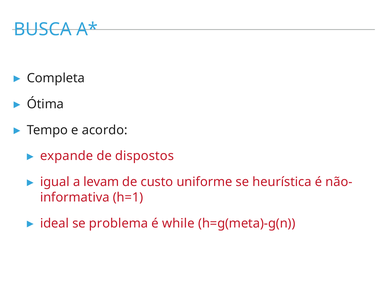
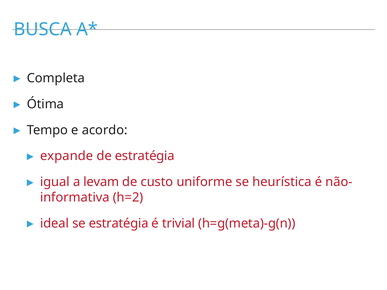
de dispostos: dispostos -> estratégia (145, 156)
h=1: h=1 -> h=2 (128, 198)
se problema: problema -> estratégia (119, 224)
while: while -> trivial (179, 224)
